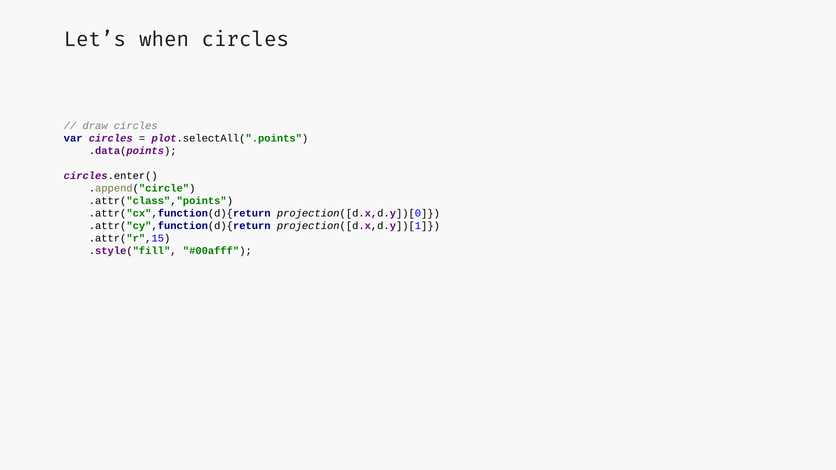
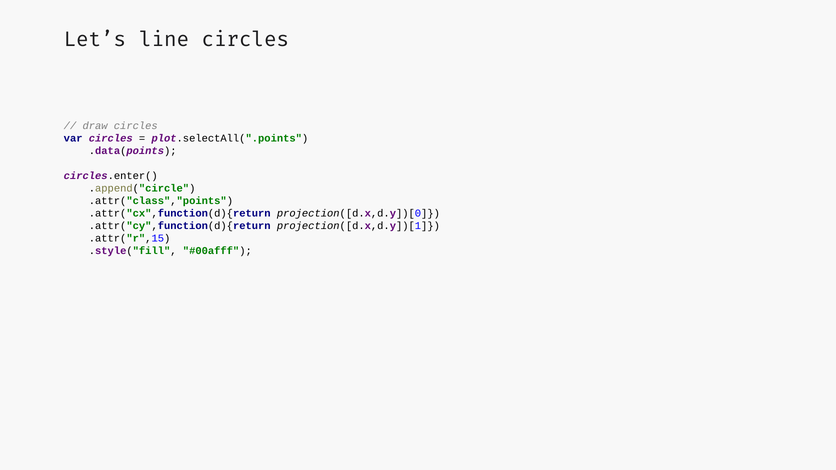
when: when -> line (164, 39)
